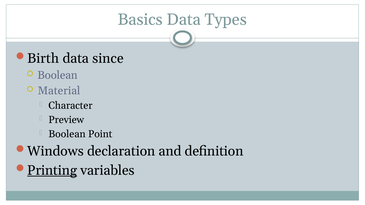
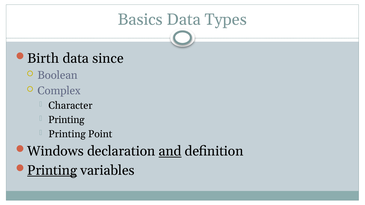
Material: Material -> Complex (59, 91)
Preview: Preview -> Printing (66, 120)
Boolean: Boolean -> Printing (67, 134)
and underline: none -> present (170, 151)
